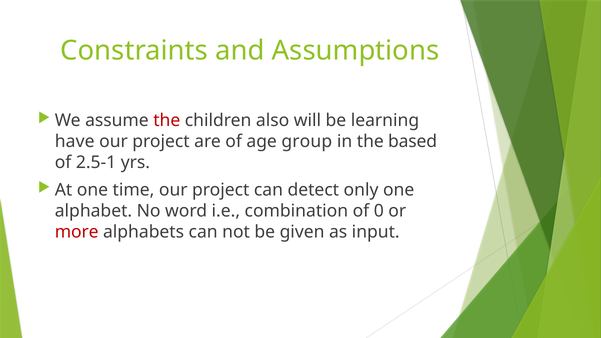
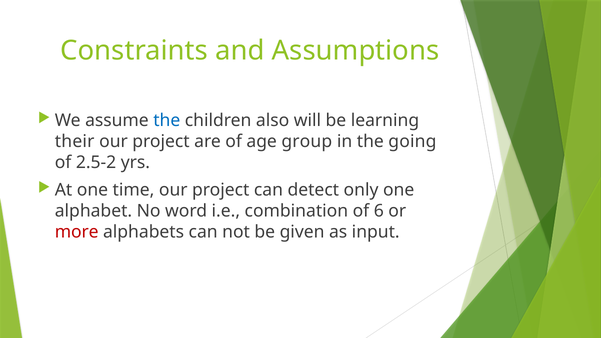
the colour: red -> blue (167, 121)
have: have -> their (75, 142)
based: based -> going (412, 142)
2.5-1: 2.5-1 -> 2.5-2 (96, 163)
0: 0 -> 6 (379, 211)
